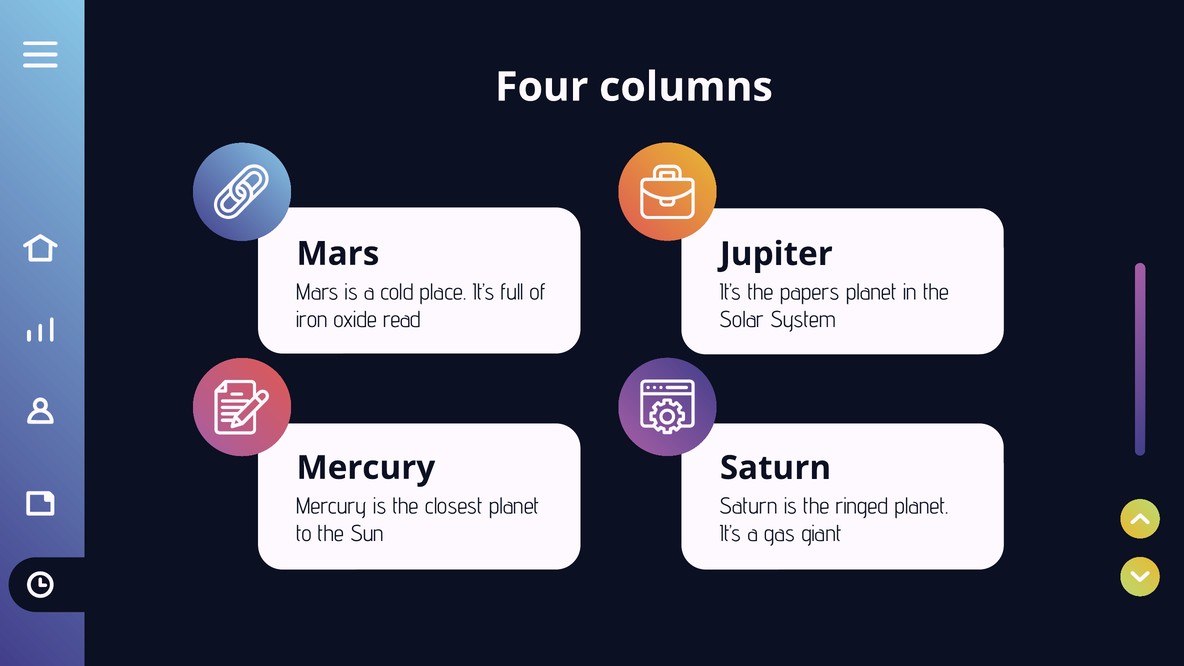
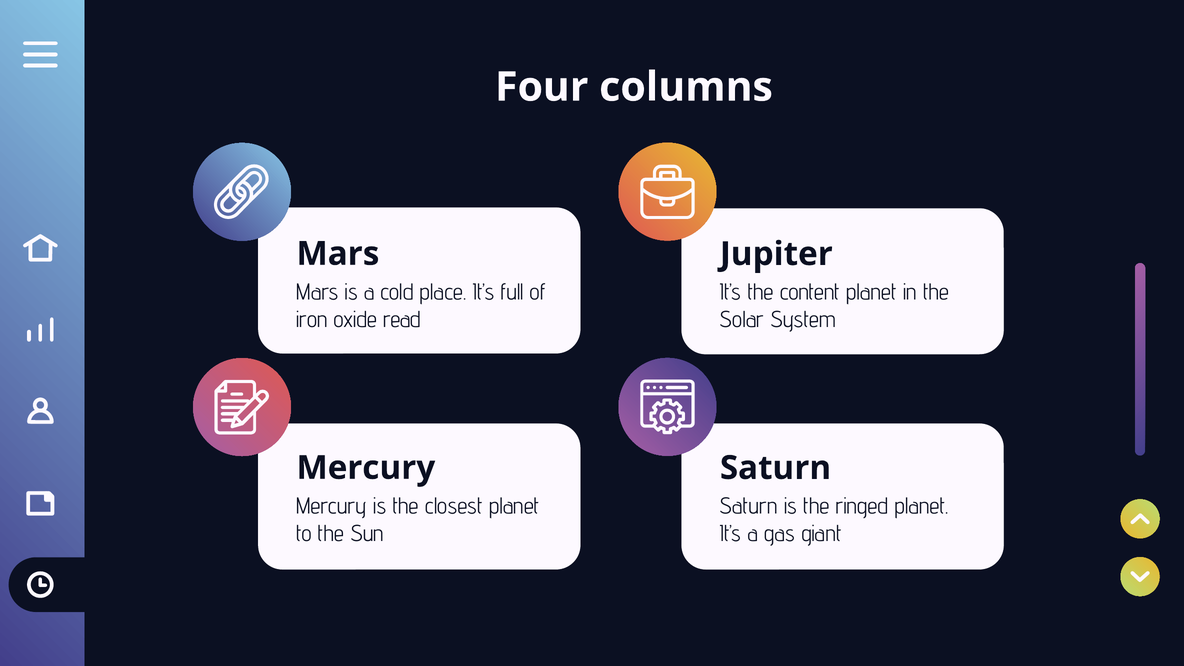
papers: papers -> content (810, 292)
